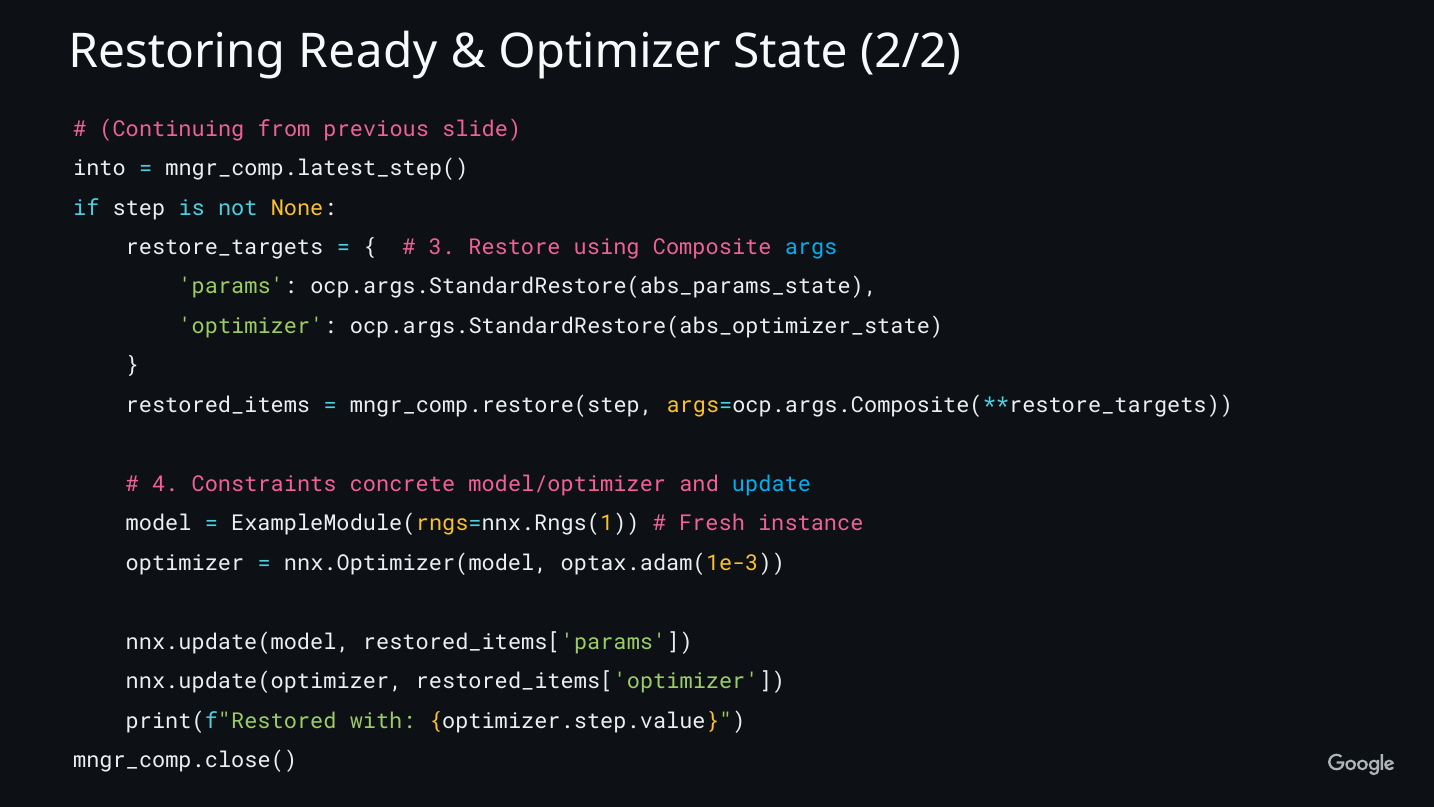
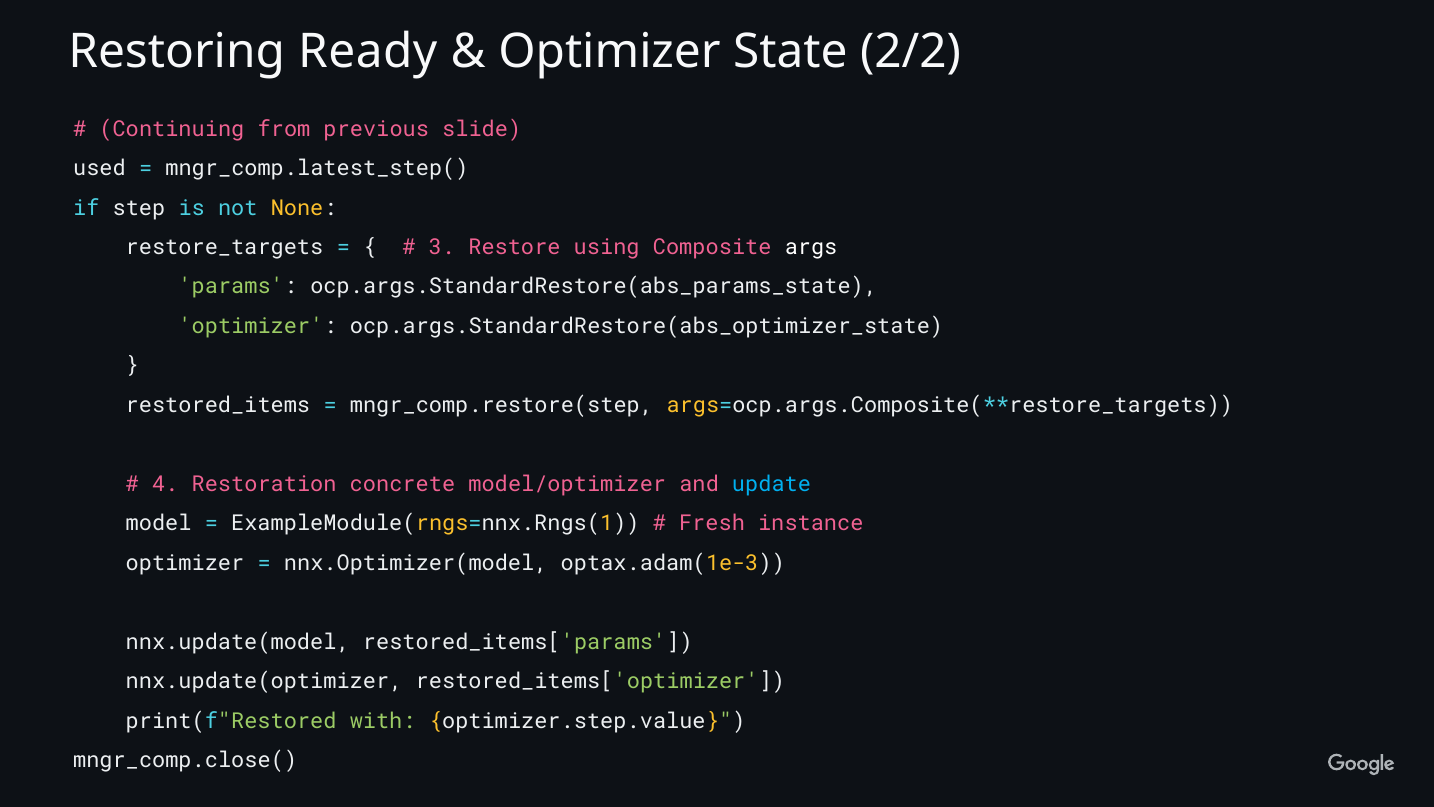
into: into -> used (99, 168)
args colour: light blue -> white (811, 247)
Constraints: Constraints -> Restoration (264, 484)
